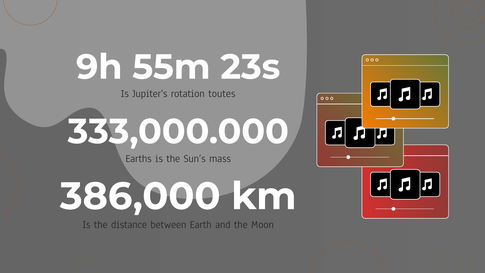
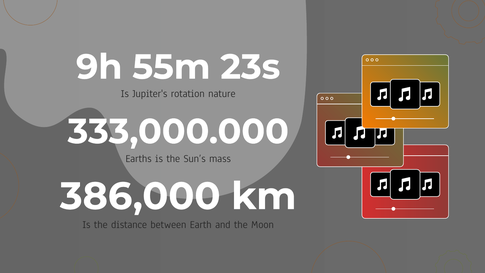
toutes: toutes -> nature (222, 94)
